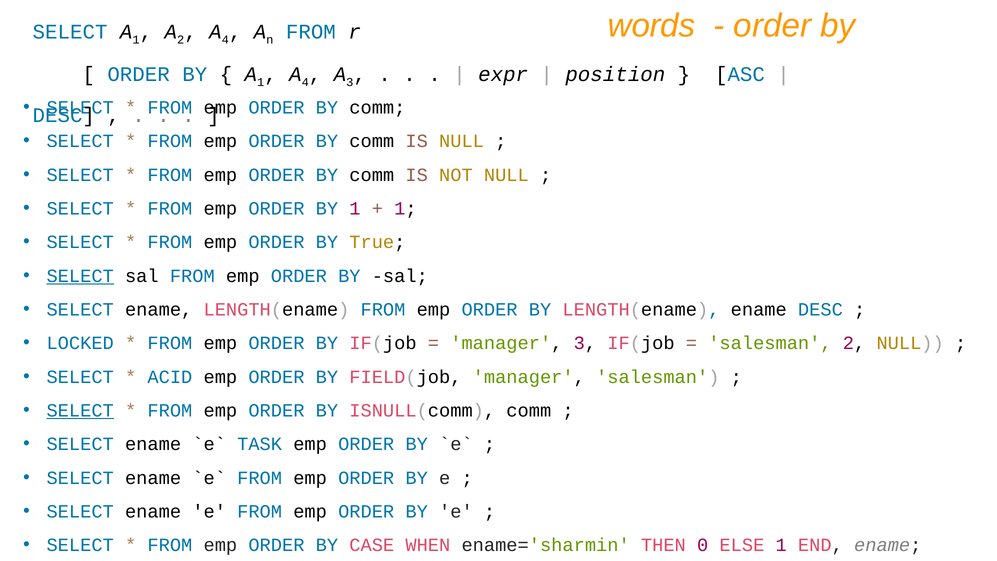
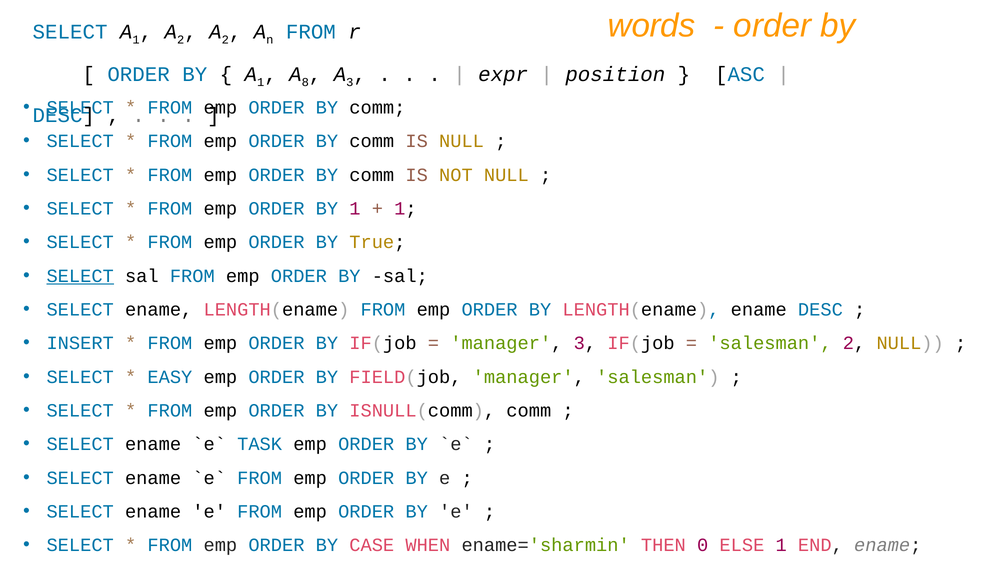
4: 4 -> 2 (225, 40)
4: 4 -> 8 (305, 82)
LOCKED: LOCKED -> INSERT (80, 343)
ACID: ACID -> EASY (170, 377)
SELECT underline: present -> none (80, 410)
